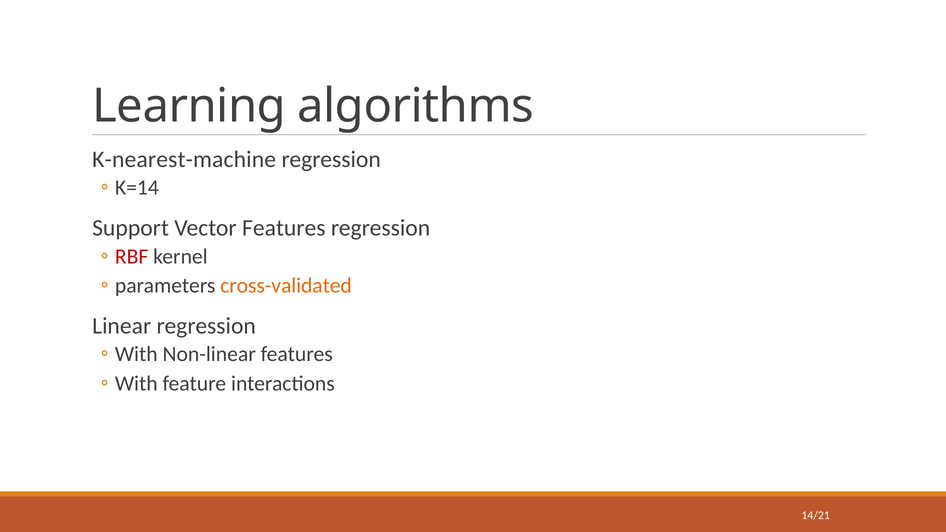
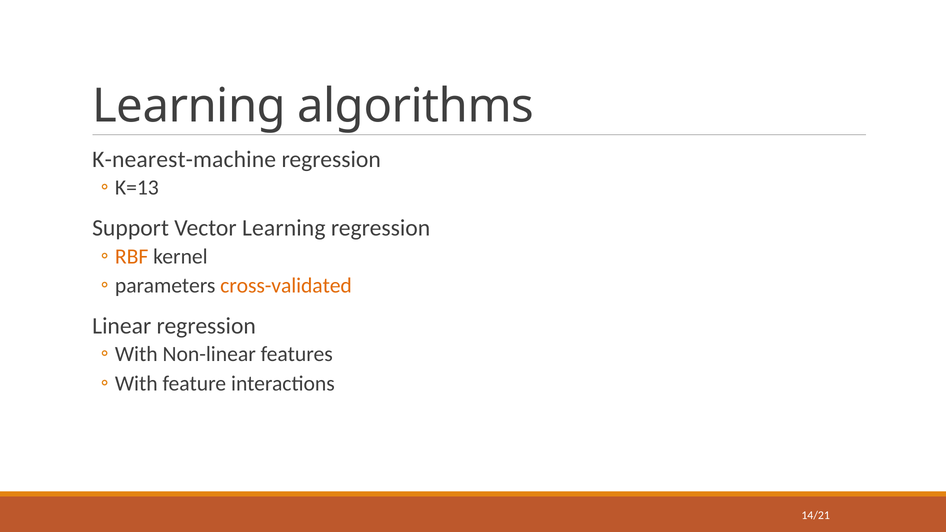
K=14: K=14 -> K=13 (137, 188)
Vector Features: Features -> Learning (284, 228)
RBF colour: red -> orange (132, 256)
